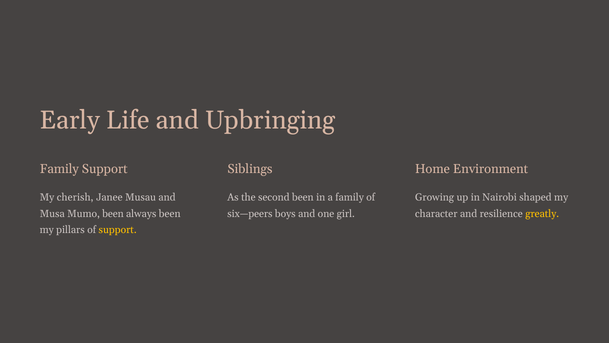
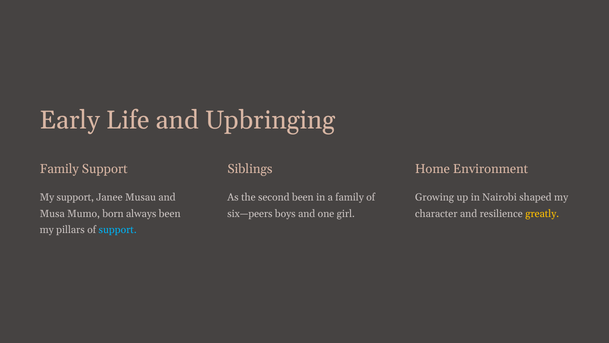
My cherish: cherish -> support (75, 197)
Mumo been: been -> born (113, 213)
support colour: yellow -> light blue (118, 230)
